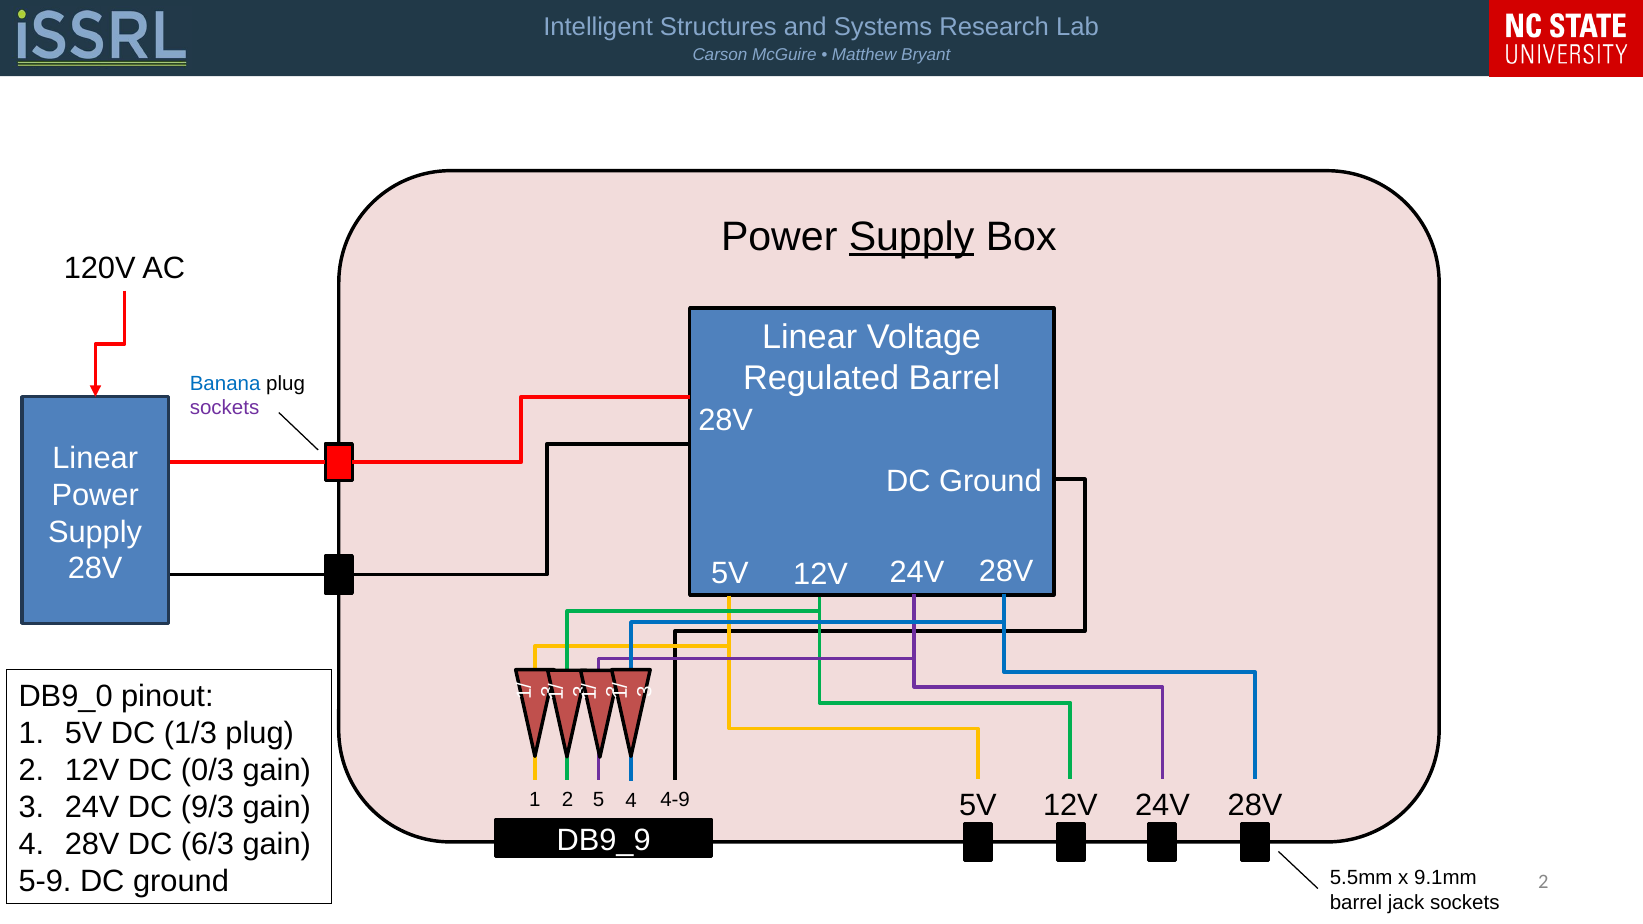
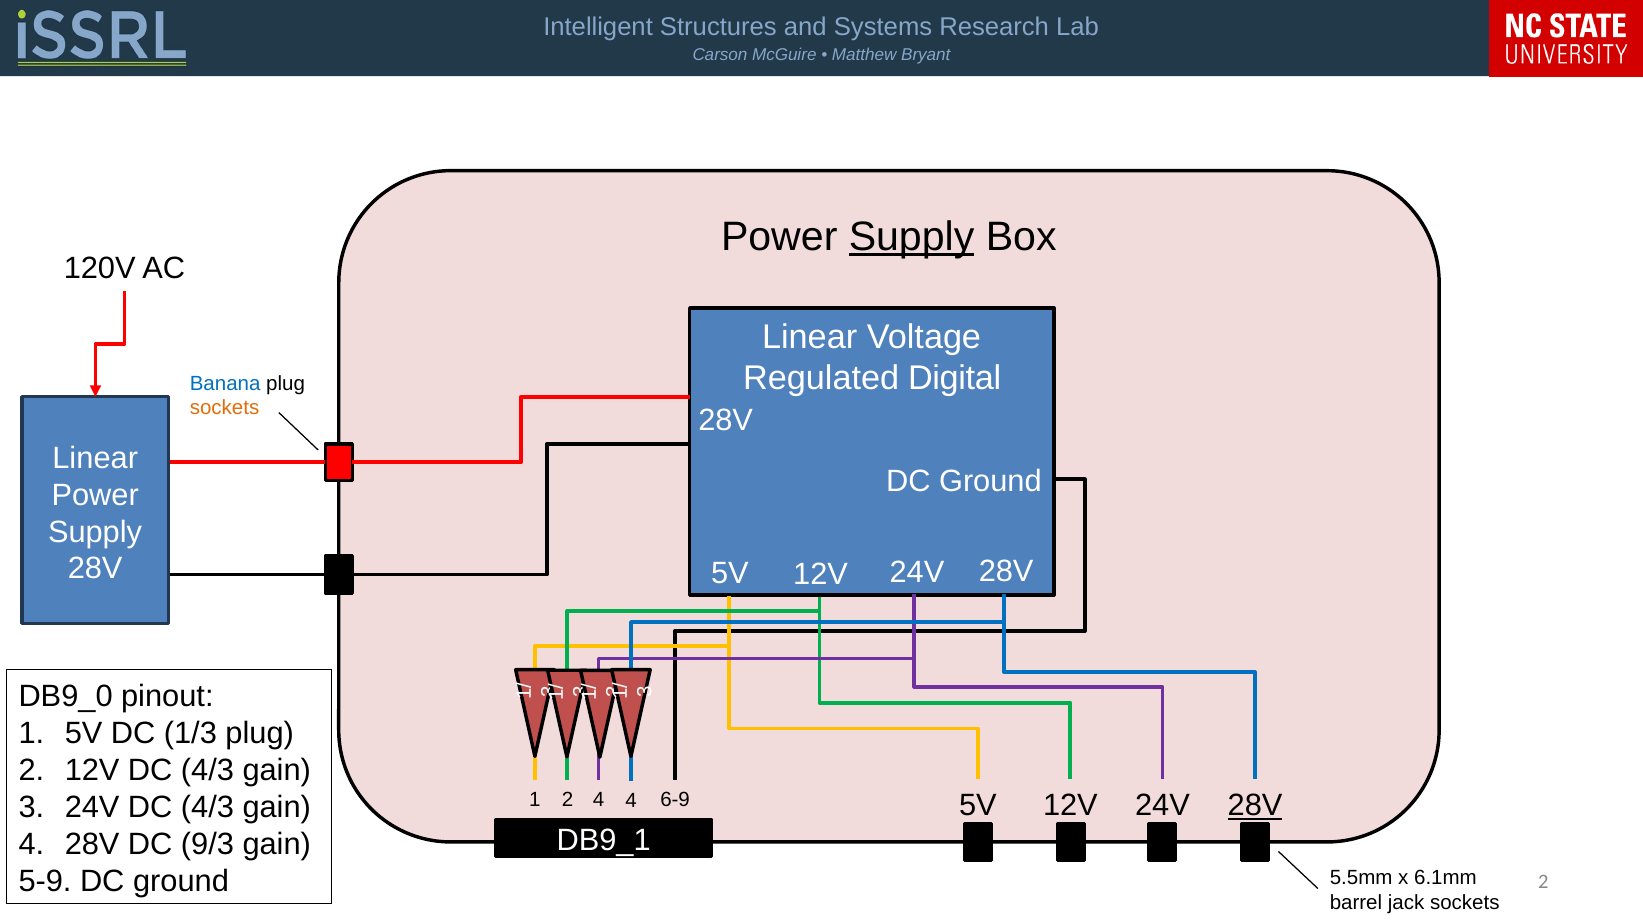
Regulated Barrel: Barrel -> Digital (955, 378)
sockets colour: purple -> orange (225, 408)
12V DC 0/3: 0/3 -> 4/3 (207, 770)
2 5: 5 -> 4 (599, 800)
4-9: 4-9 -> 6-9 (675, 800)
28V underline: none -> present (1255, 805)
24V DC 9/3: 9/3 -> 4/3 (207, 807)
DB9_9: DB9_9 -> DB9_1 (604, 841)
6/3: 6/3 -> 9/3 (207, 844)
9.1mm: 9.1mm -> 6.1mm (1446, 878)
